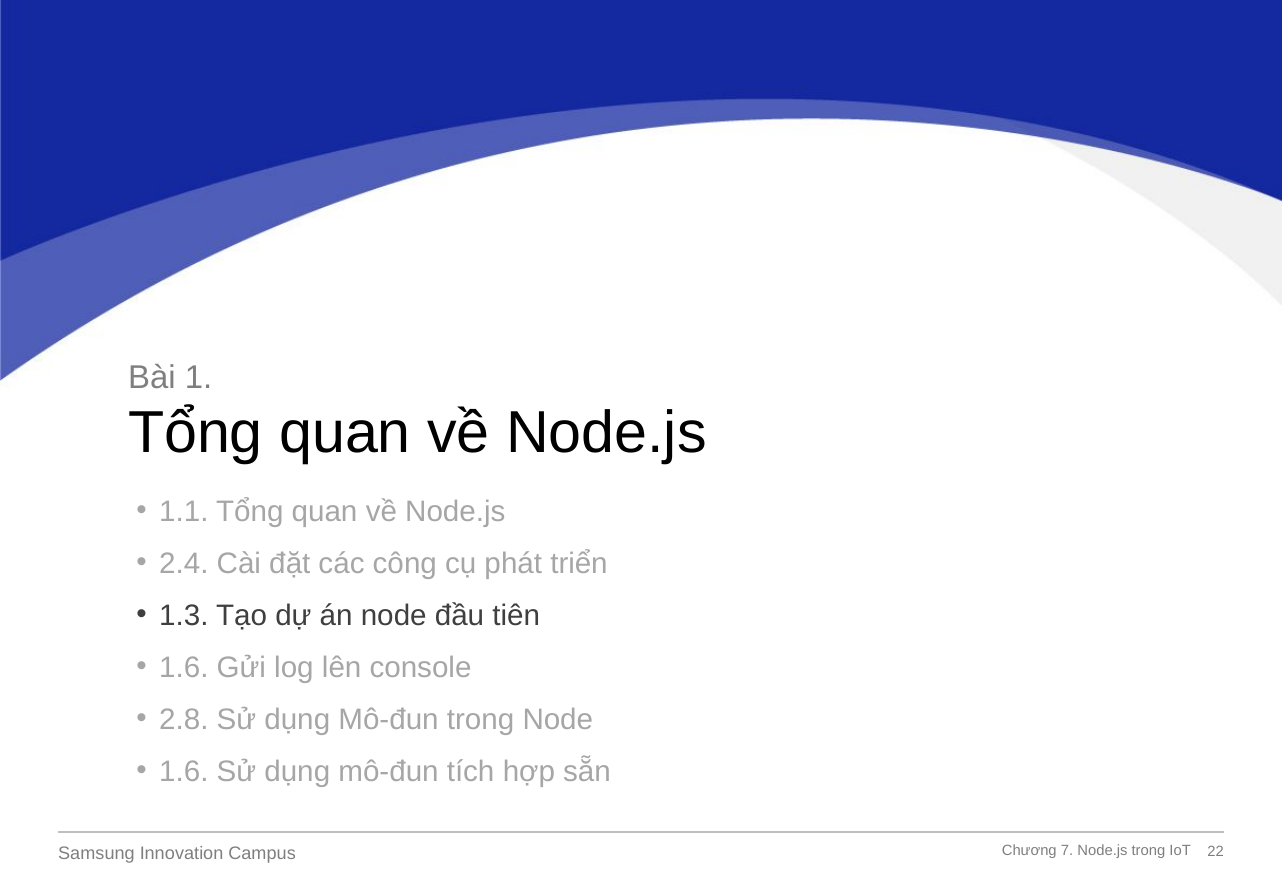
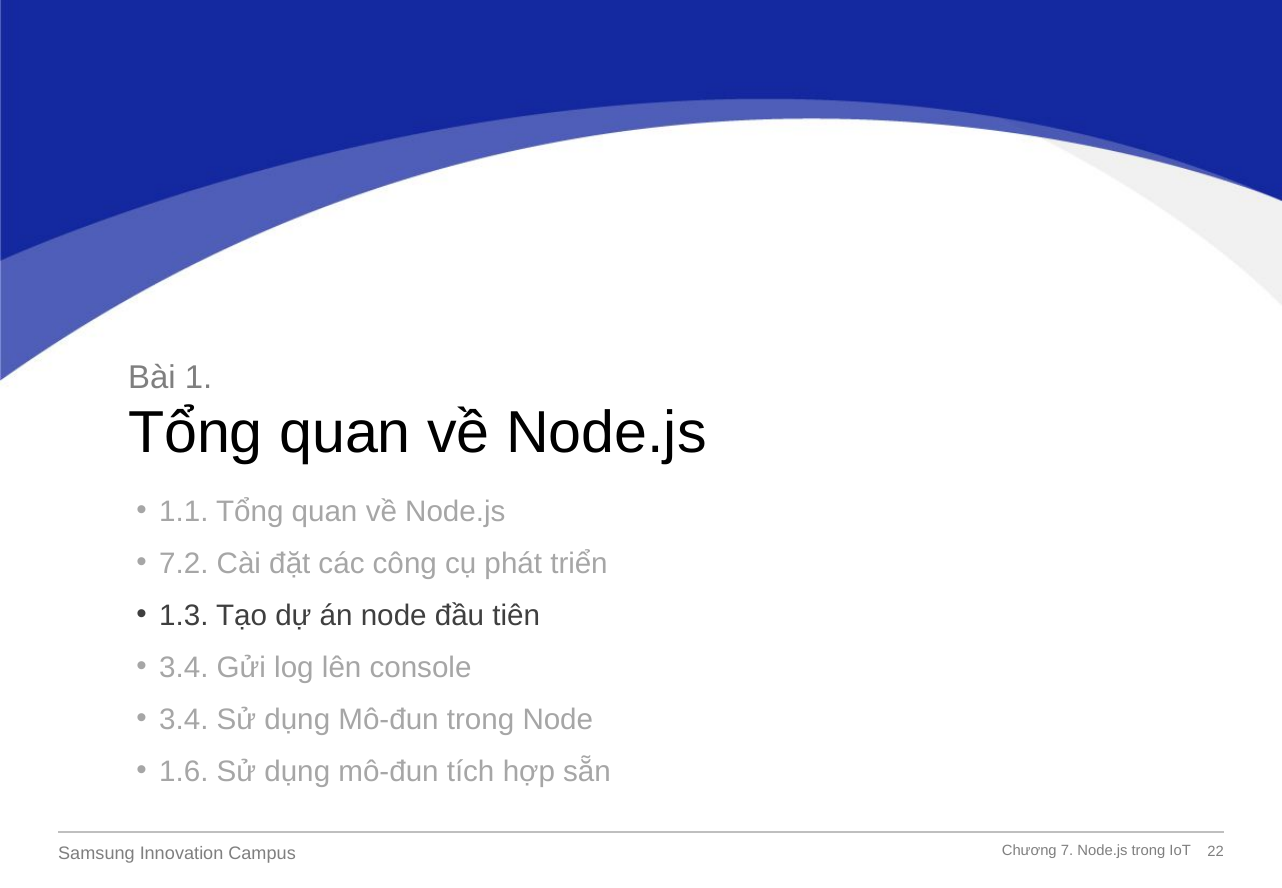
2.4: 2.4 -> 7.2 (184, 564)
1.6: 1.6 -> 3.4 (184, 667)
2.8: 2.8 -> 3.4 (184, 719)
